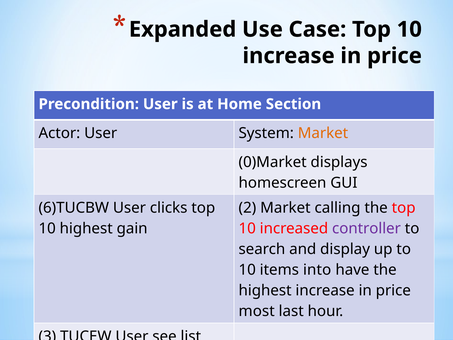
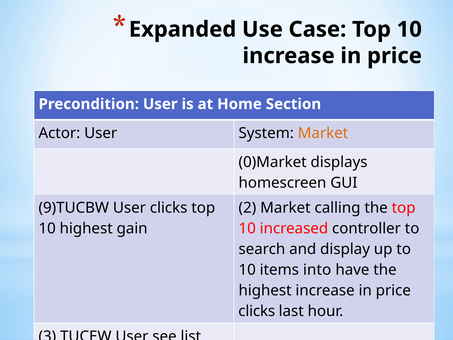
6)TUCBW: 6)TUCBW -> 9)TUCBW (74, 208)
controller colour: purple -> black (366, 228)
most: most -> clicks (257, 311)
